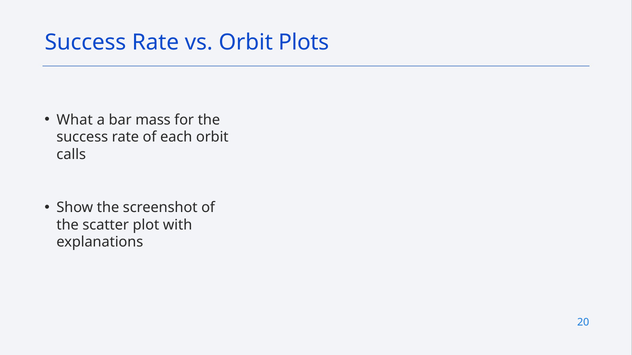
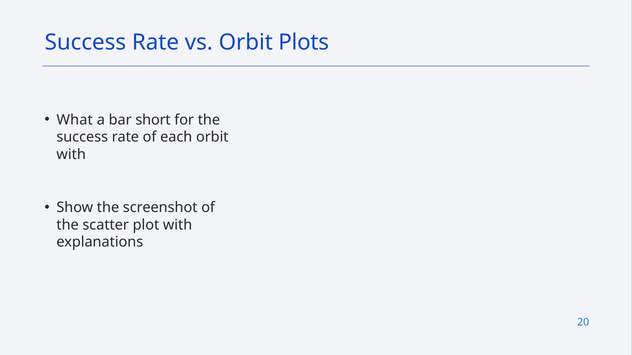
mass: mass -> short (153, 120)
calls: calls -> with (71, 155)
